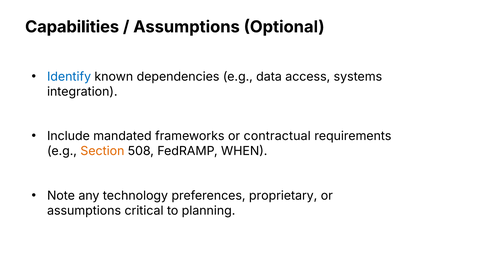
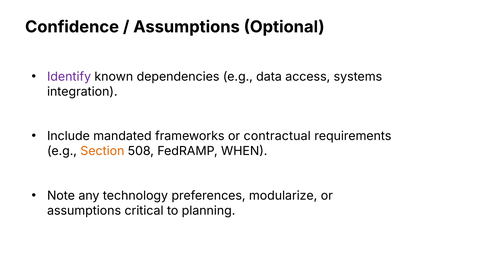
Capabilities: Capabilities -> Confidence (72, 27)
Identify colour: blue -> purple (69, 77)
proprietary: proprietary -> modularize (283, 195)
